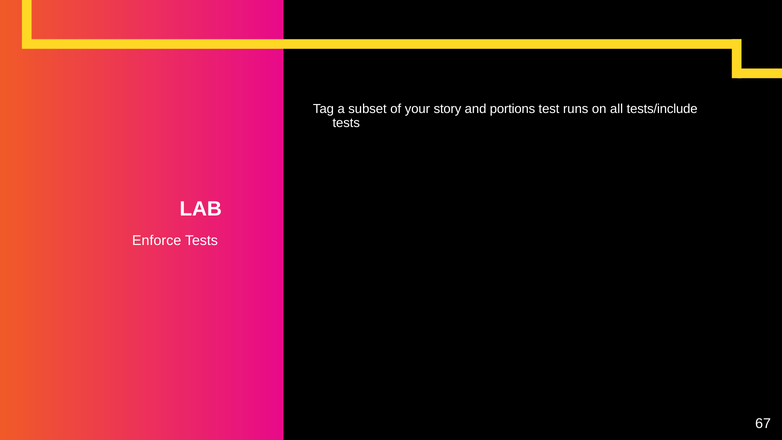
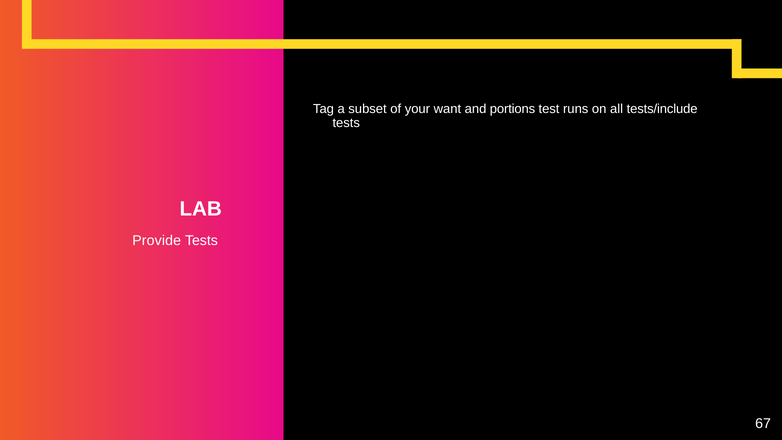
story: story -> want (447, 109)
Enforce: Enforce -> Provide (157, 240)
